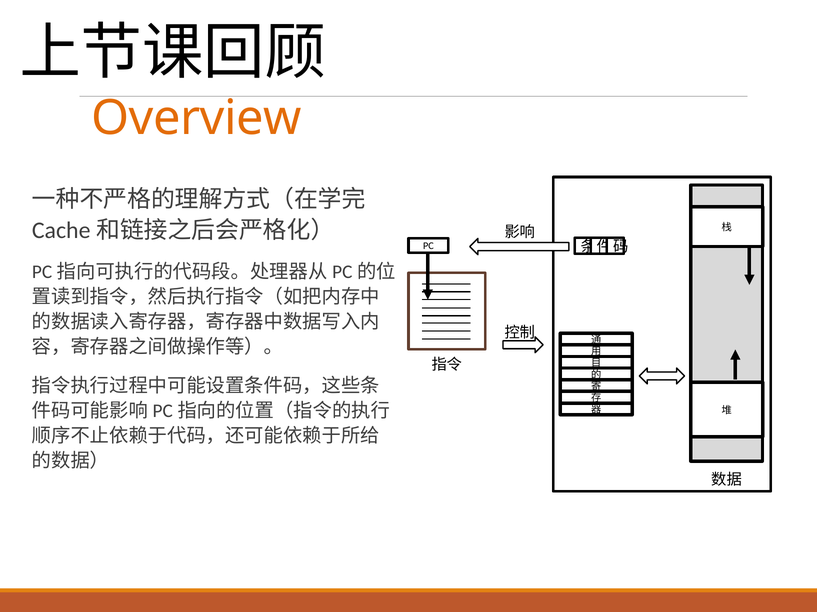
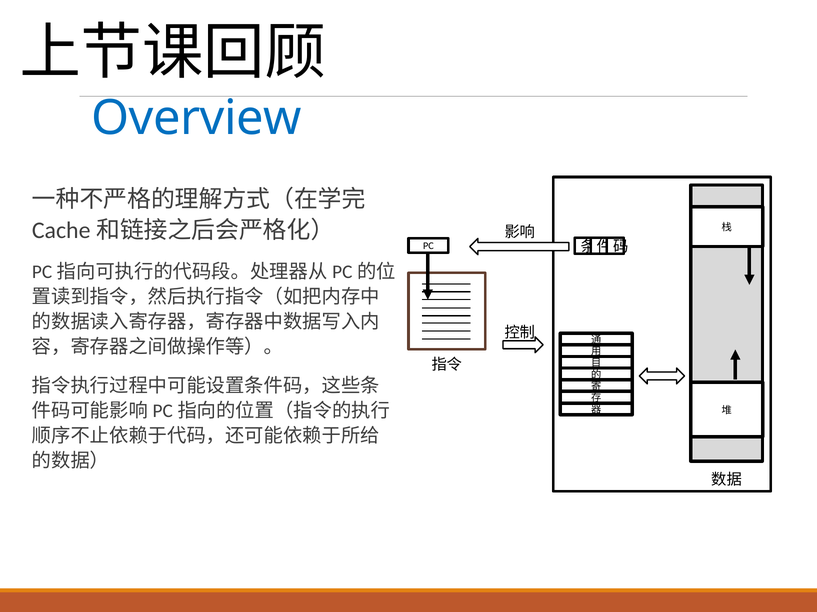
Overview colour: orange -> blue (196, 118)
